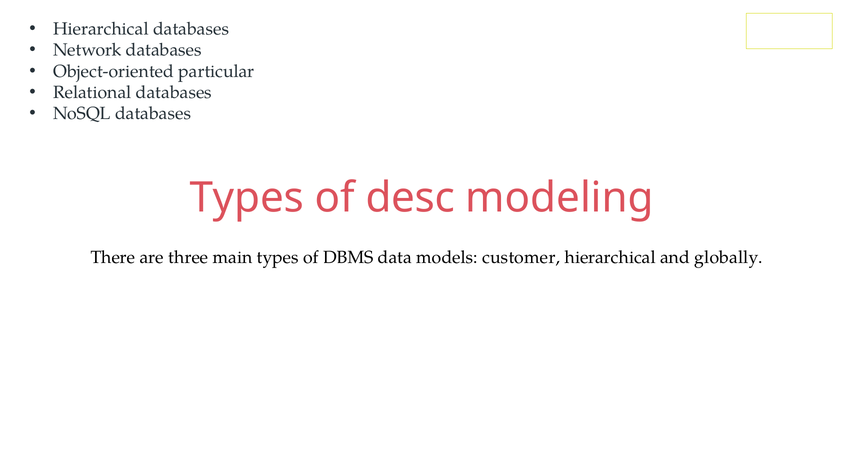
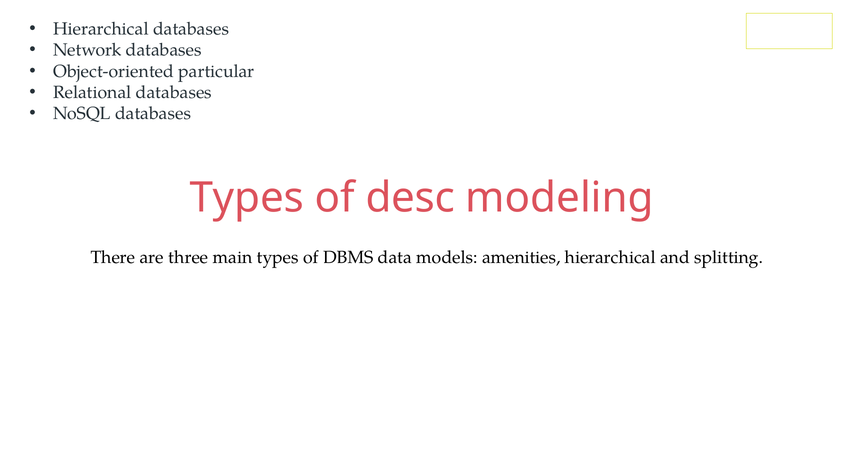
customer: customer -> amenities (521, 257)
globally: globally -> splitting (729, 257)
